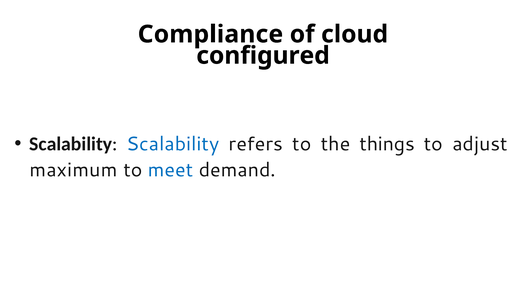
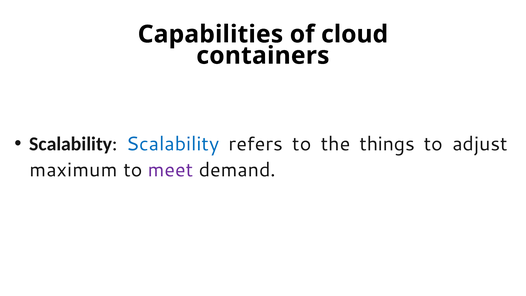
Compliance: Compliance -> Capabilities (210, 34)
configured: configured -> containers (263, 56)
meet colour: blue -> purple (171, 170)
